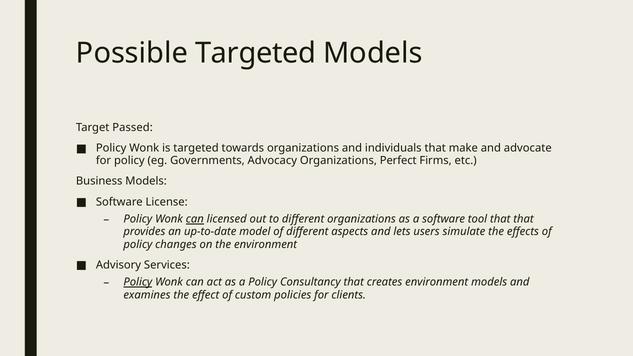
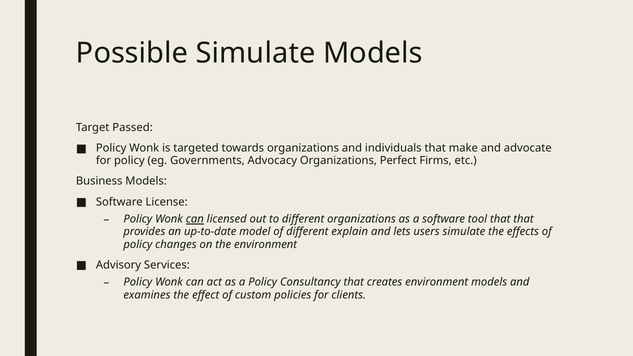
Possible Targeted: Targeted -> Simulate (256, 53)
aspects: aspects -> explain (350, 232)
Policy underline: present -> none (138, 282)
